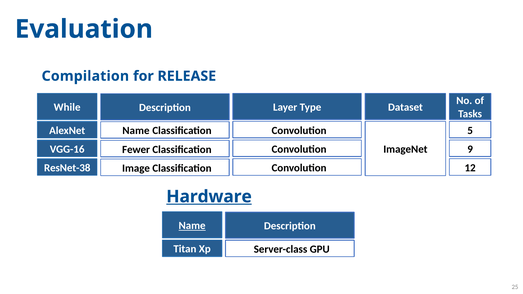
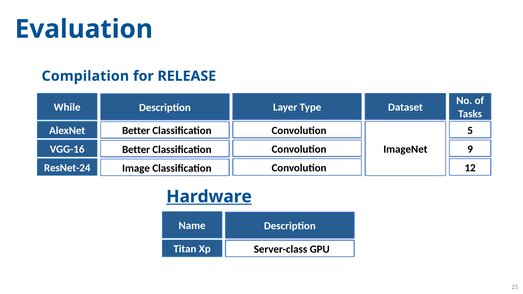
Name: Name -> Better (136, 131)
Fewer: Fewer -> Better (136, 150)
ResNet-38: ResNet-38 -> ResNet-24 (67, 168)
Name underline: present -> none (192, 226)
